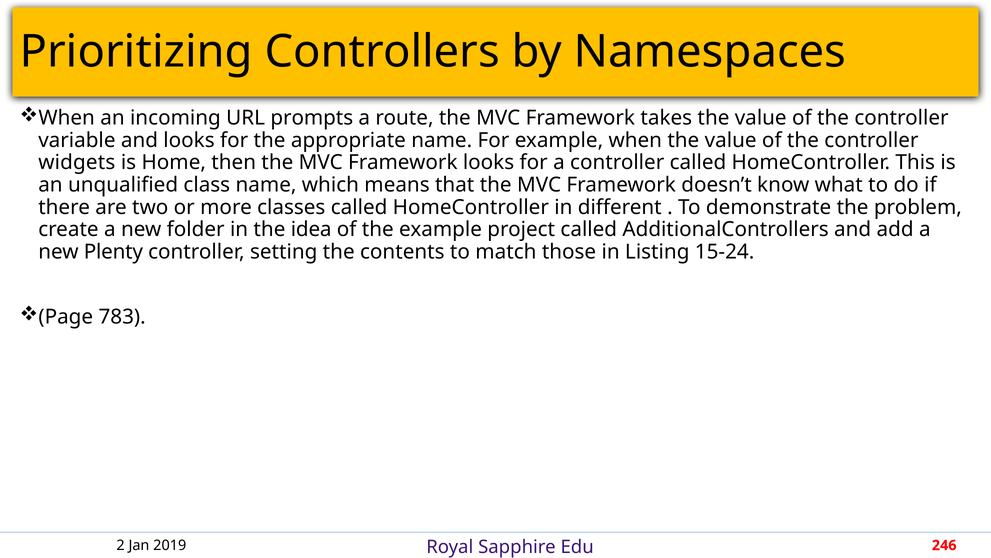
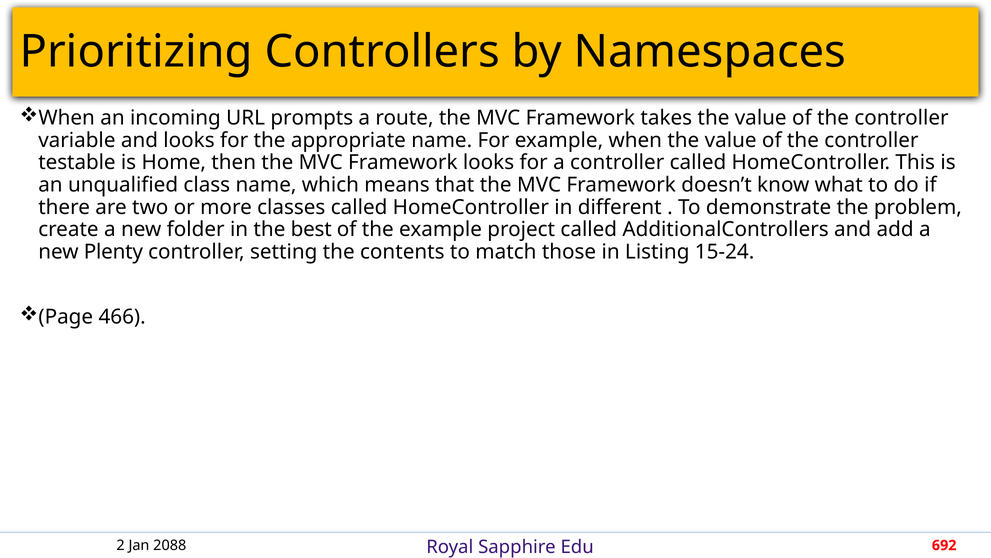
widgets: widgets -> testable (77, 162)
idea: idea -> best (311, 229)
783: 783 -> 466 (122, 317)
2019: 2019 -> 2088 (170, 545)
246: 246 -> 692 (944, 545)
